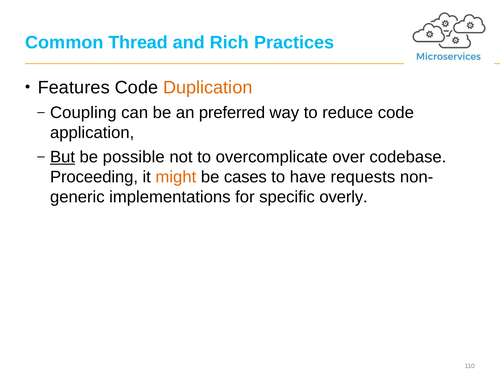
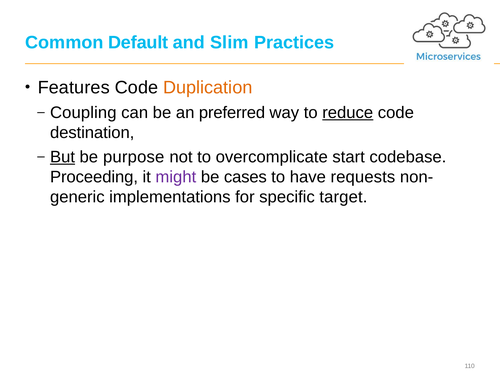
Thread: Thread -> Default (138, 43)
Rich: Rich -> Slim (229, 43)
reduce underline: none -> present (348, 113)
application: application -> destination (92, 133)
possible: possible -> purpose (134, 157)
over: over -> start (349, 157)
might colour: orange -> purple (176, 177)
overly: overly -> target (343, 197)
